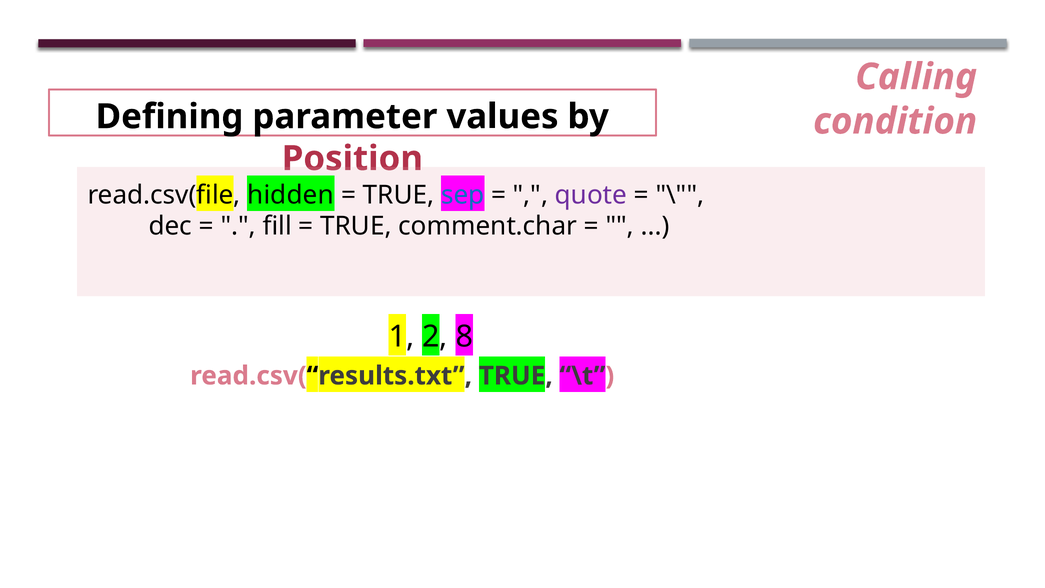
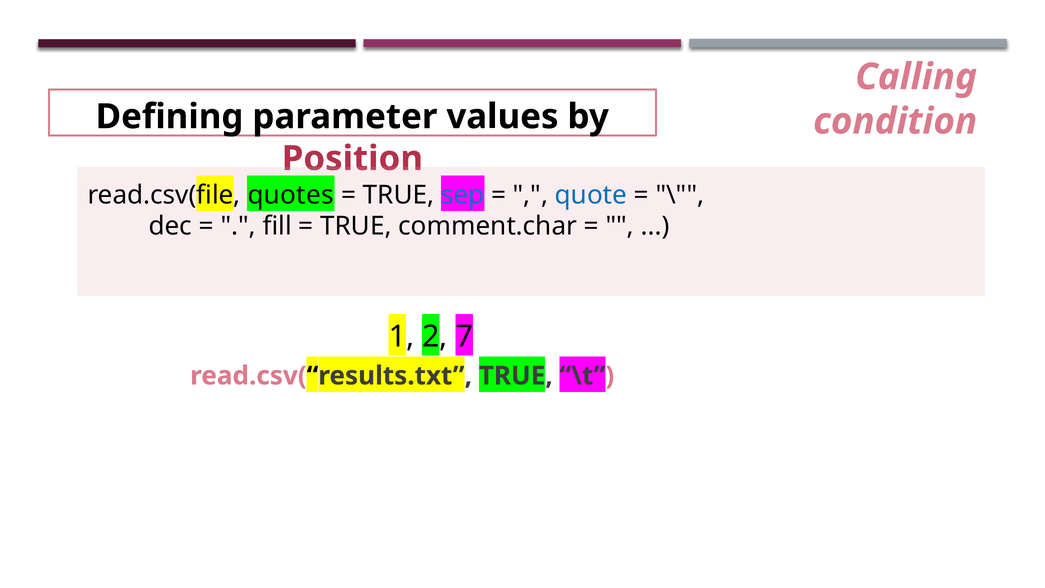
hidden: hidden -> quotes (291, 195)
quote colour: purple -> blue (591, 195)
8: 8 -> 7 (464, 337)
